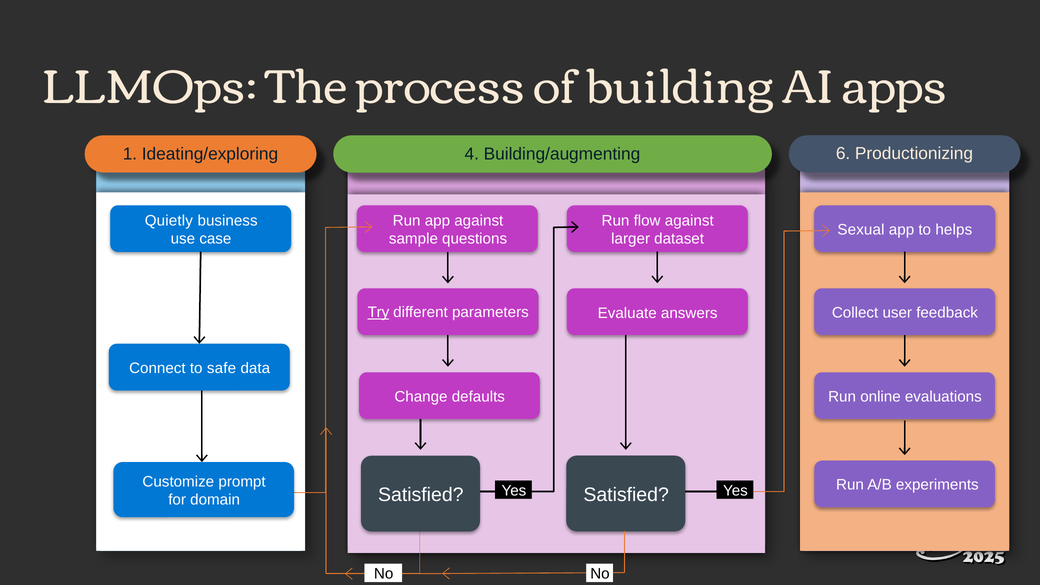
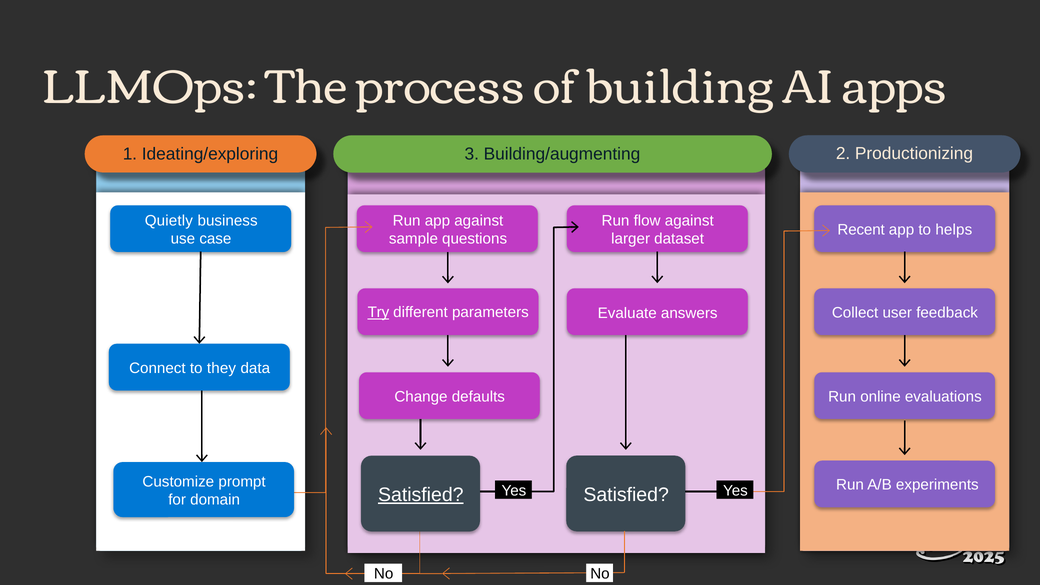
4: 4 -> 3 (472, 154)
6: 6 -> 2 (843, 154)
Sexual: Sexual -> Recent (861, 230)
safe: safe -> they (222, 368)
Satisfied underline: none -> present (421, 495)
